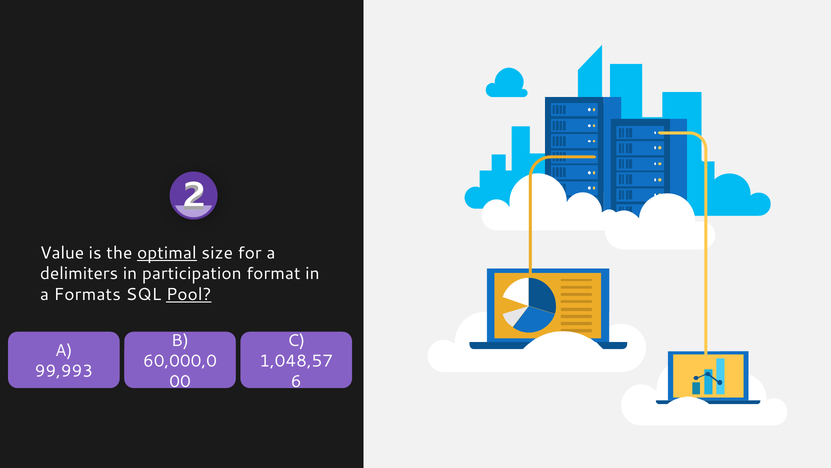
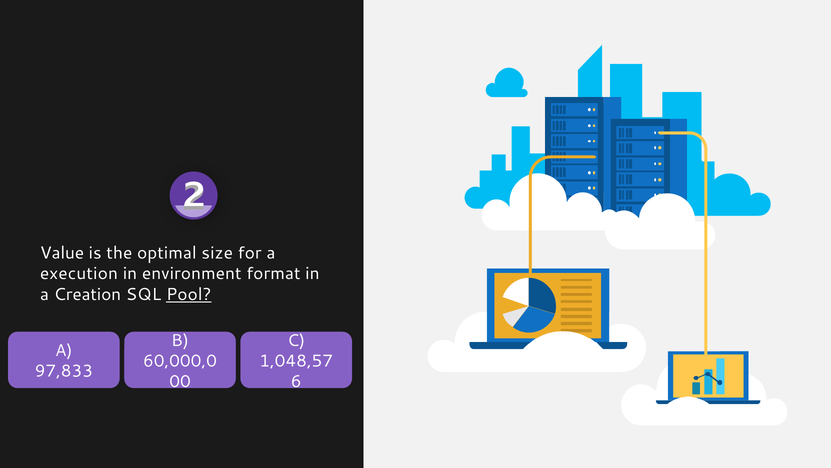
optimal underline: present -> none (167, 253)
delimiters: delimiters -> execution (79, 273)
participation: participation -> environment (192, 273)
Formats: Formats -> Creation (87, 294)
99,993: 99,993 -> 97,833 (64, 371)
